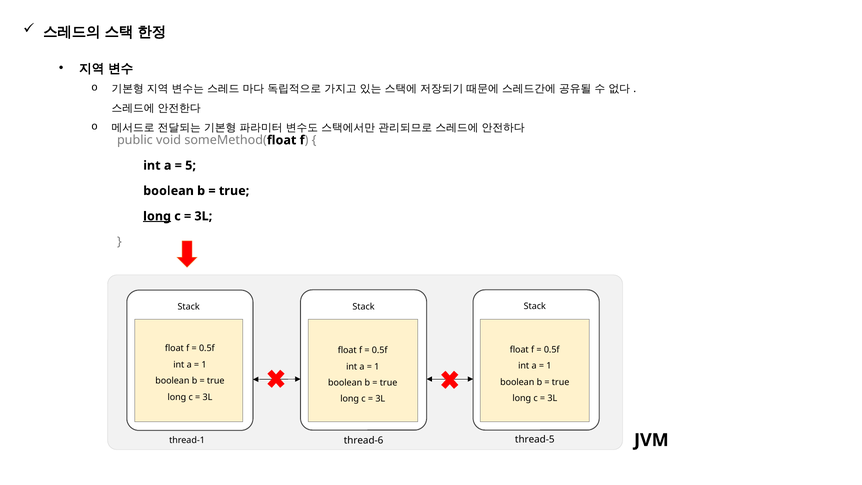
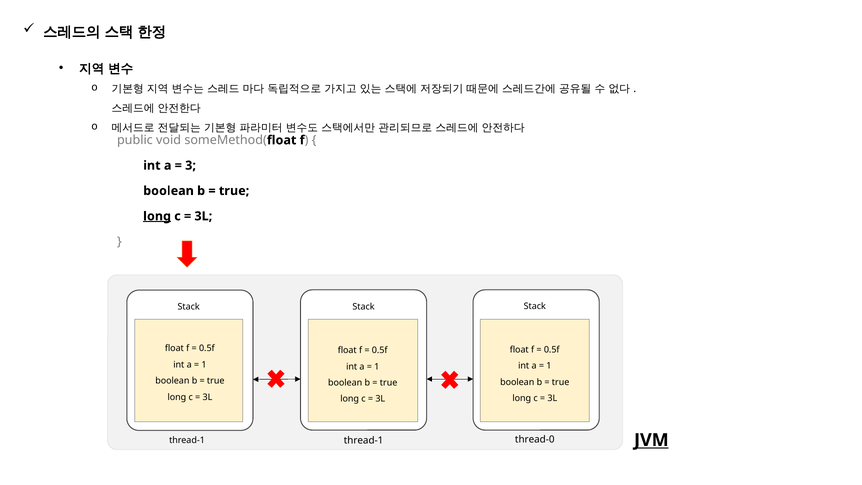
5: 5 -> 3 (191, 165)
thread-5: thread-5 -> thread-0 (535, 439)
JVM underline: none -> present (651, 440)
thread-6: thread-6 -> thread-1 (364, 440)
